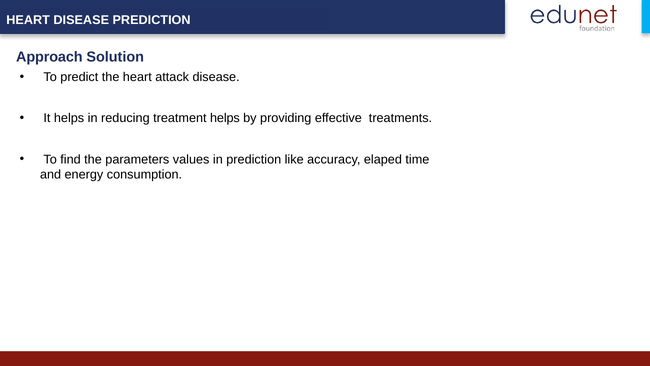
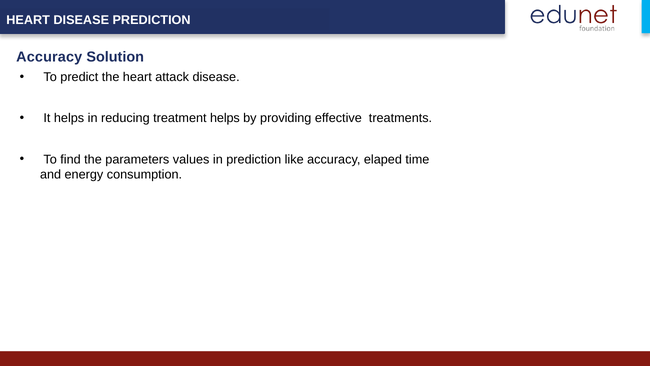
Approach: Approach -> Accuracy (49, 57)
